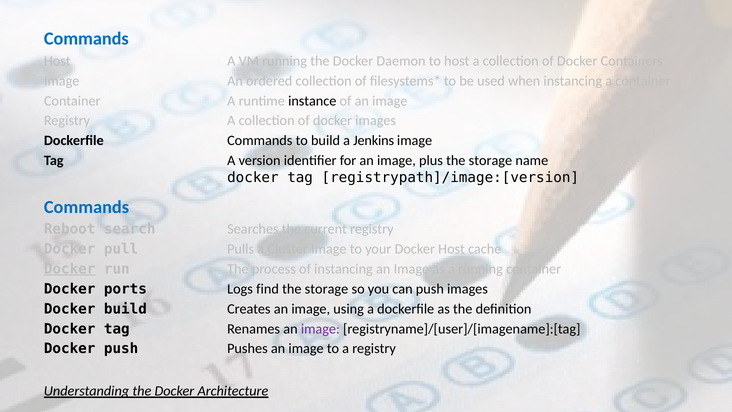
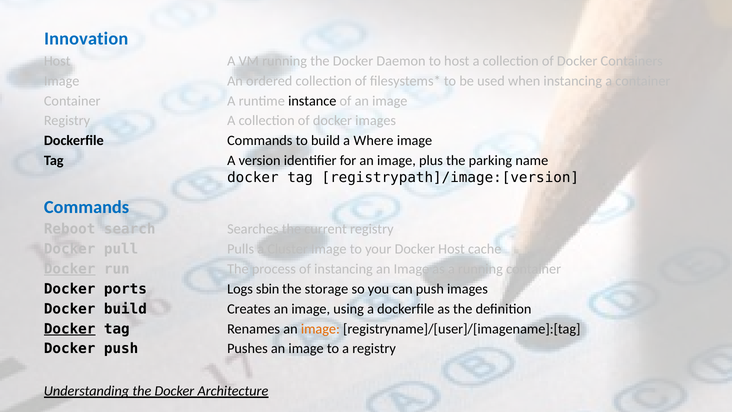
Commands: Commands -> Innovation (86, 39)
Jenkins: Jenkins -> Where (373, 141)
plus the storage: storage -> parking (490, 161)
find: find -> sbin (268, 289)
Docker underline: none -> present (70, 329)
image colour: purple -> orange (320, 329)
